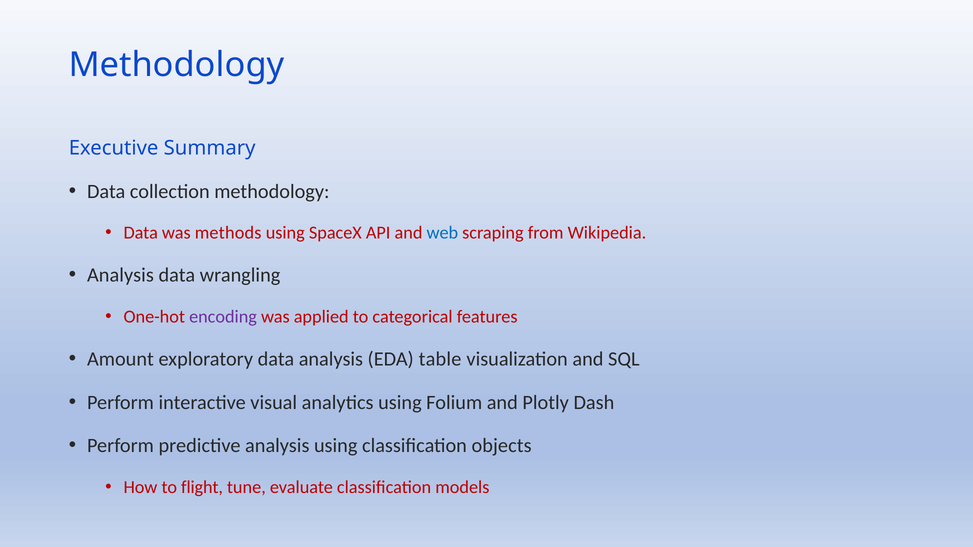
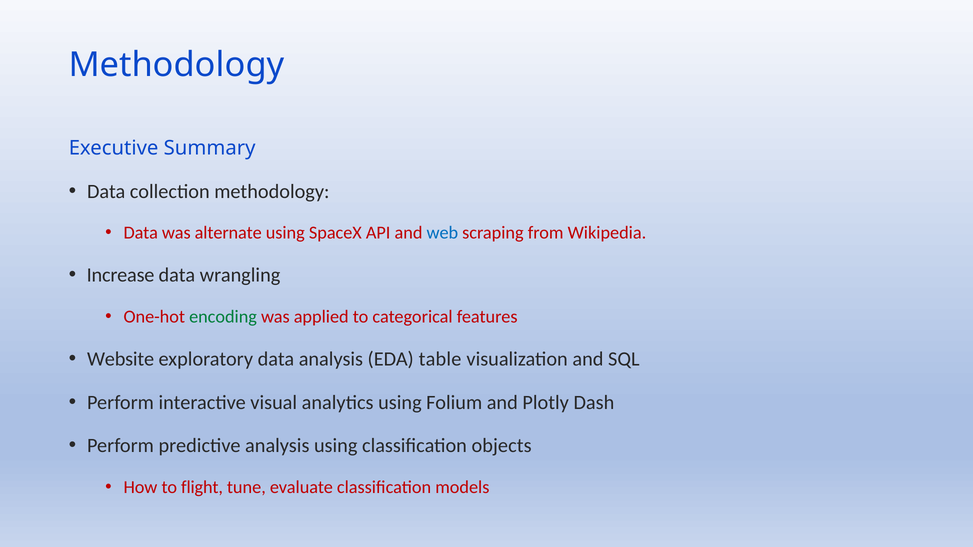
methods: methods -> alternate (228, 233)
Analysis: Analysis -> Increase (121, 275)
encoding colour: purple -> green (223, 317)
Amount: Amount -> Website (121, 359)
